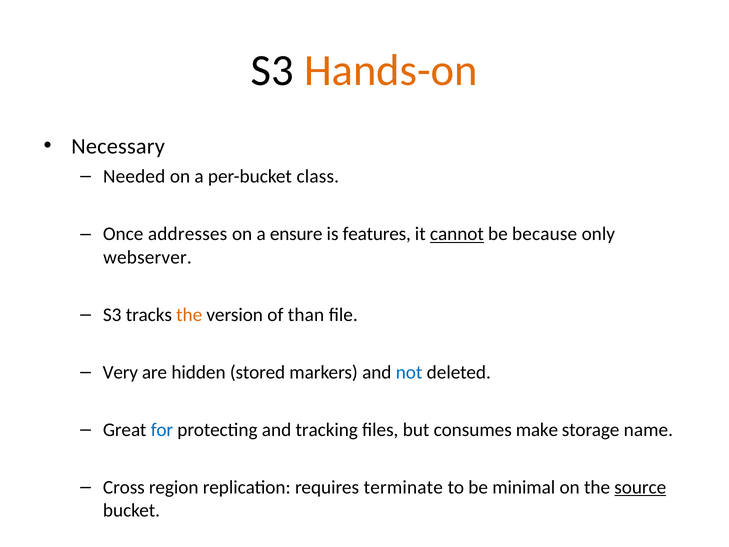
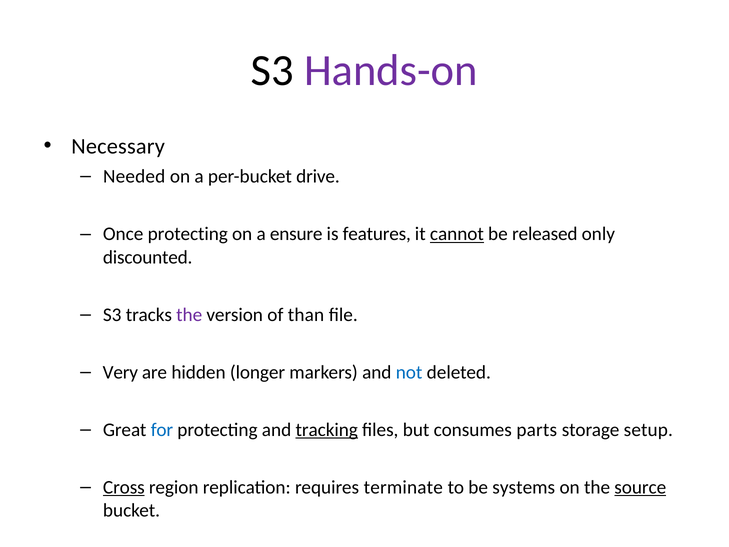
Hands-on colour: orange -> purple (391, 71)
class: class -> drive (318, 177)
Once addresses: addresses -> protecting (188, 234)
because: because -> released (545, 234)
webserver: webserver -> discounted (148, 257)
the colour: orange -> purple (189, 315)
stored: stored -> longer (258, 372)
tracking underline: none -> present (327, 430)
make: make -> parts (537, 430)
name: name -> setup (648, 430)
Cross underline: none -> present (124, 487)
minimal: minimal -> systems (524, 487)
